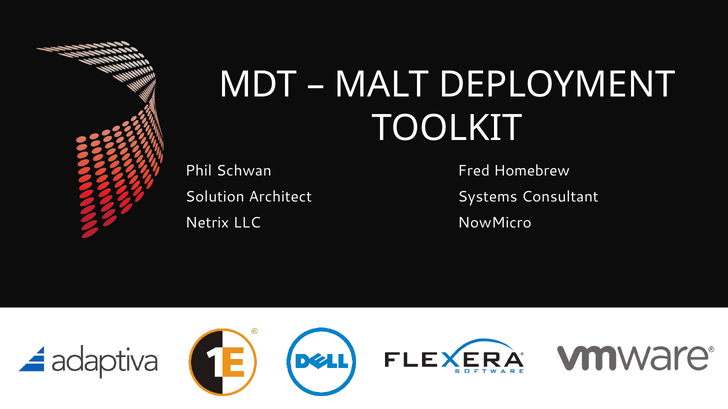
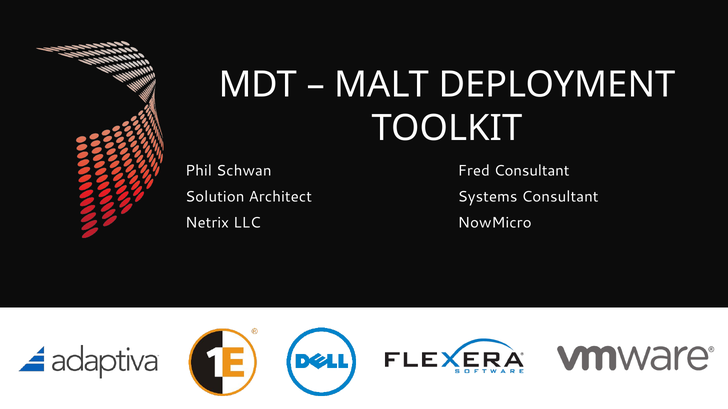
Fred Homebrew: Homebrew -> Consultant (532, 171)
